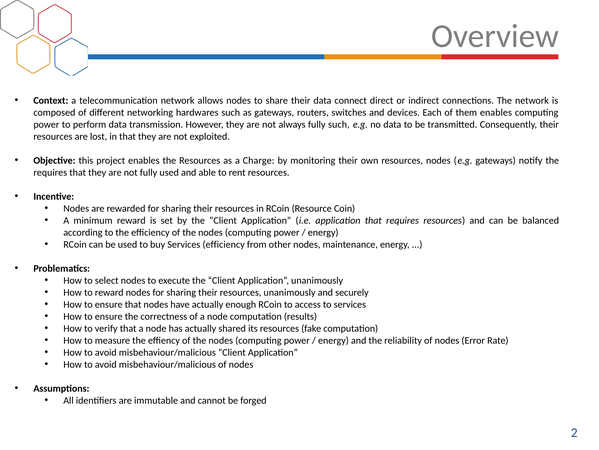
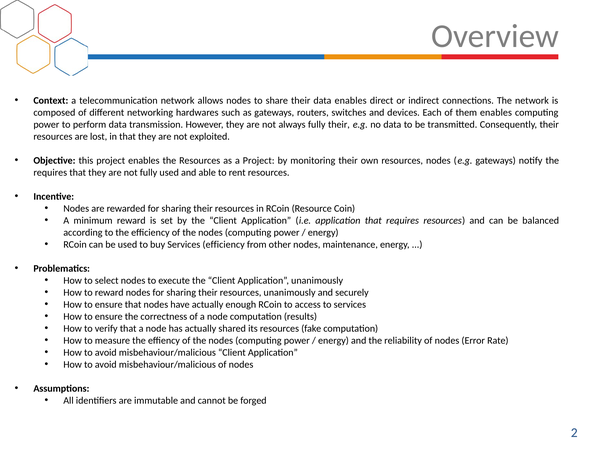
data connect: connect -> enables (351, 100)
fully such: such -> their (339, 124)
a Charge: Charge -> Project (259, 160)
